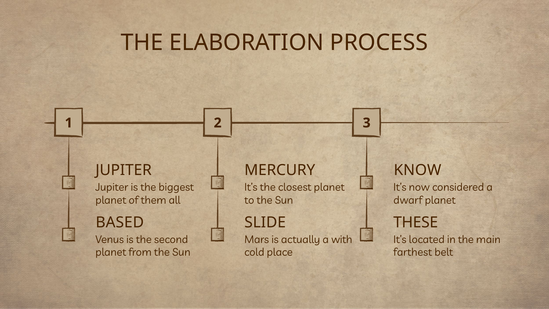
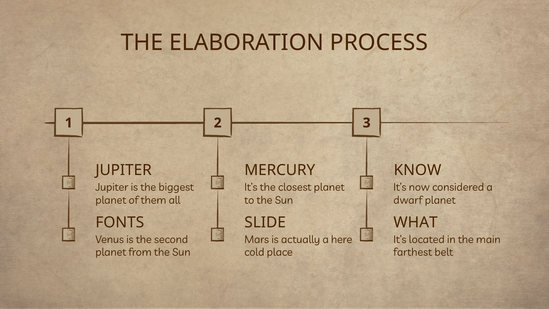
BASED: BASED -> FONTS (120, 222)
THESE: THESE -> WHAT (416, 222)
with: with -> here (342, 239)
